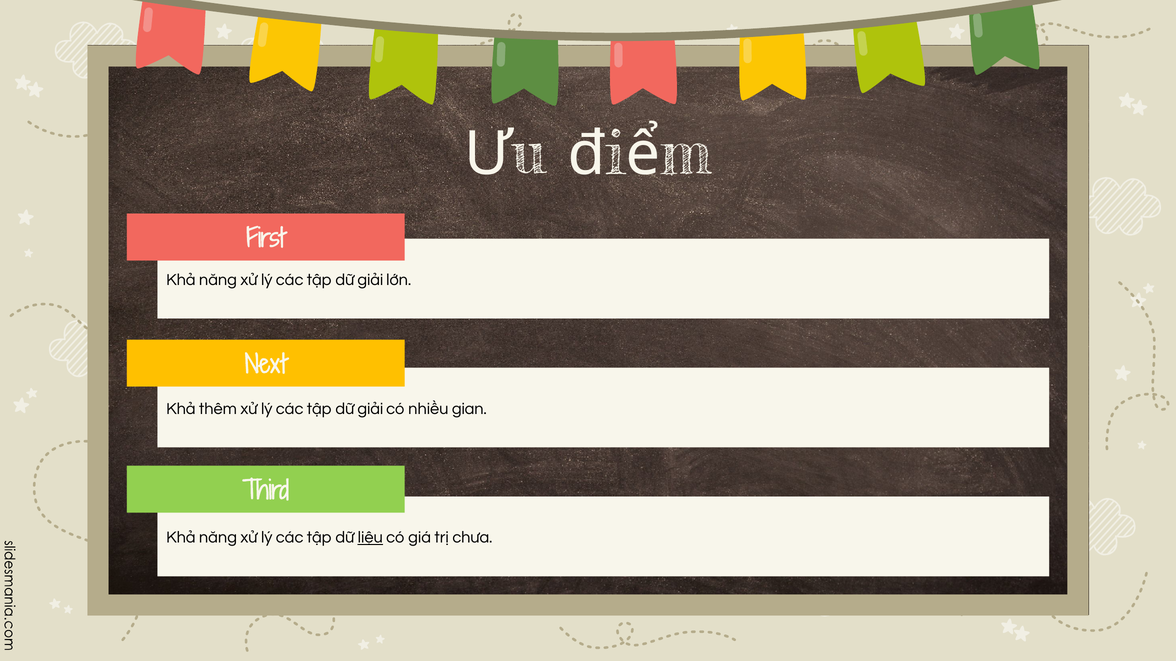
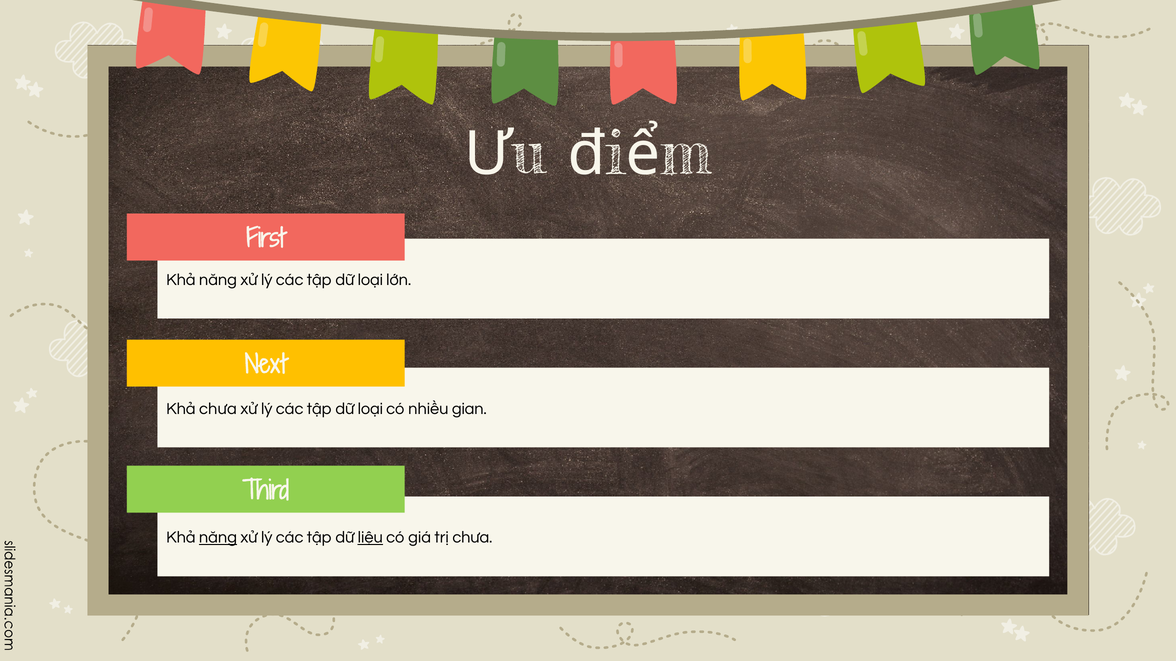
giải: giải -> loại (370, 280)
Khả thêm: thêm -> chưa (218, 409)
giải: giải -> loại (370, 409)
năng underline: none -> present (218, 538)
